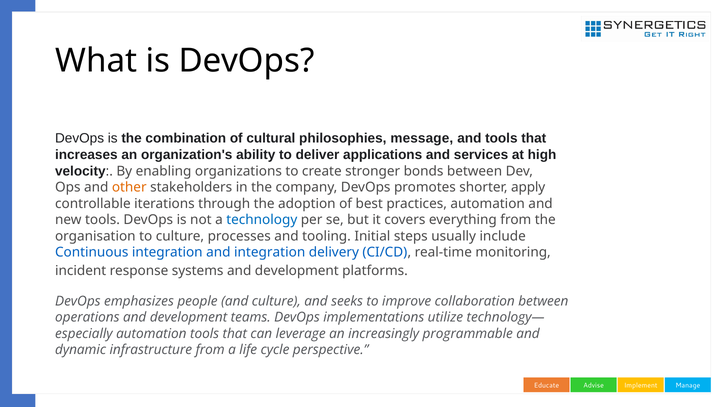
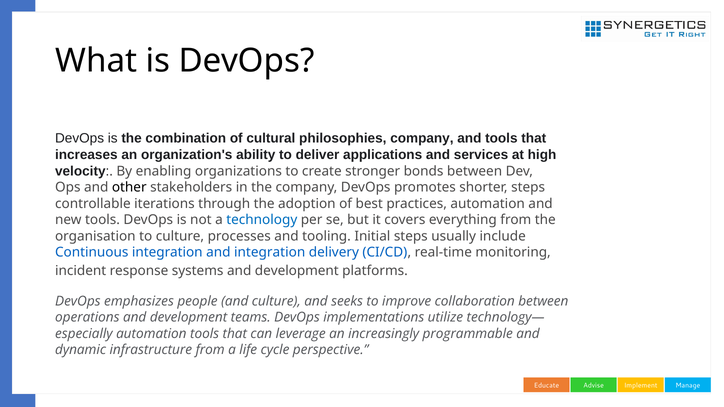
philosophies message: message -> company (422, 139)
other colour: orange -> black (129, 187)
shorter apply: apply -> steps (528, 187)
